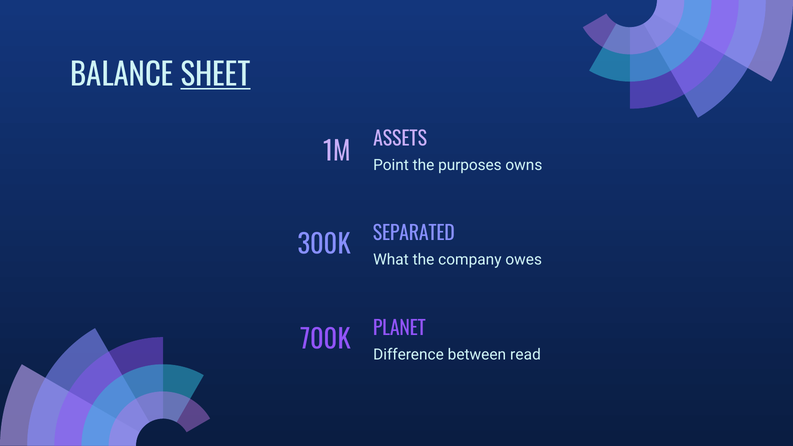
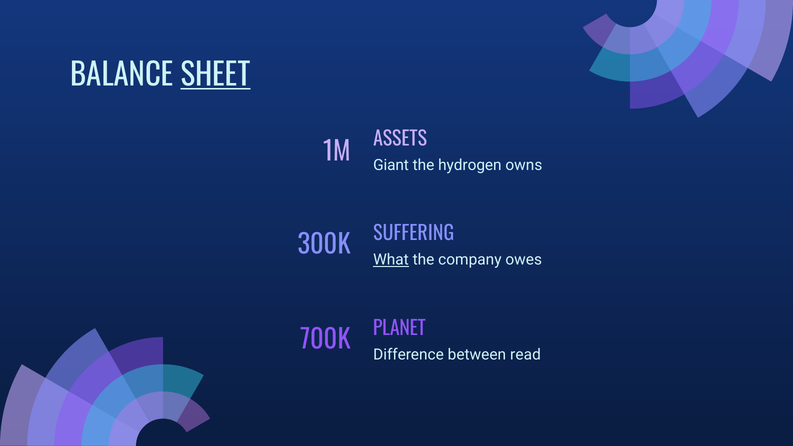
Point: Point -> Giant (391, 165)
purposes: purposes -> hydrogen (470, 165)
SEPARATED: SEPARATED -> SUFFERING (414, 234)
What underline: none -> present (391, 260)
